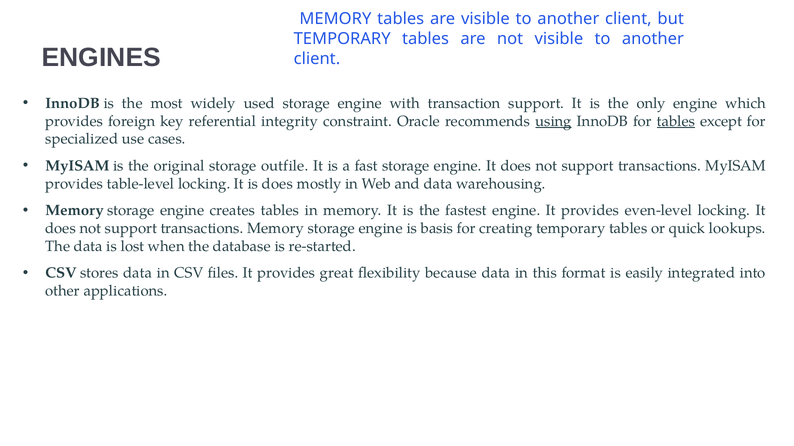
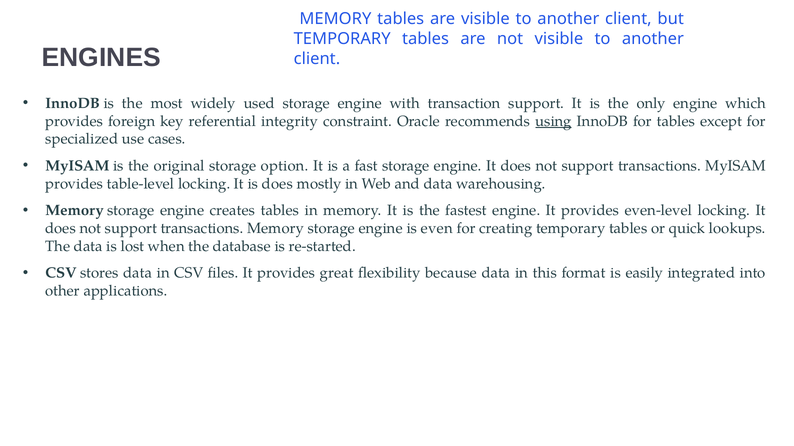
tables underline: present -> none (676, 121)
outfile: outfile -> option (285, 166)
basis: basis -> even (437, 229)
